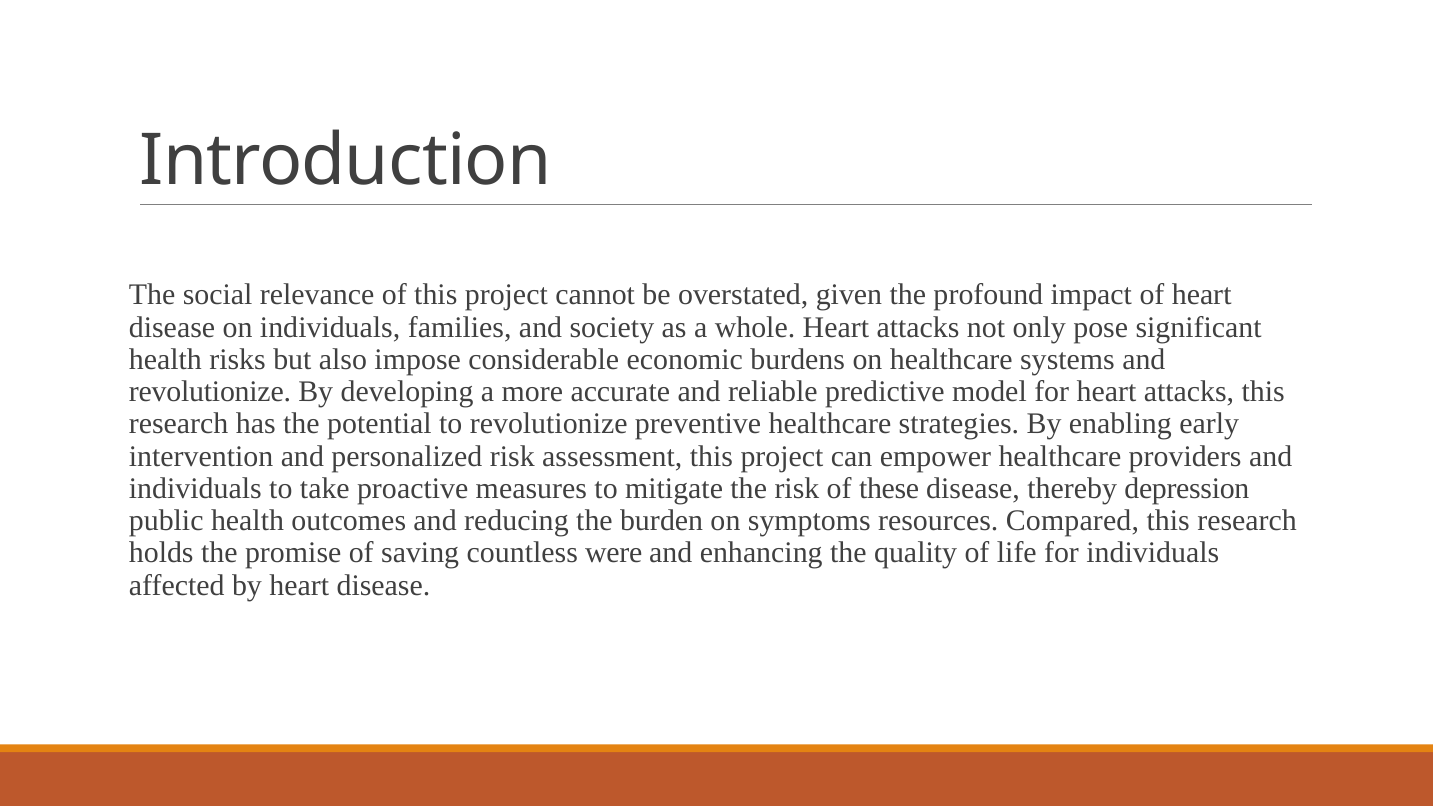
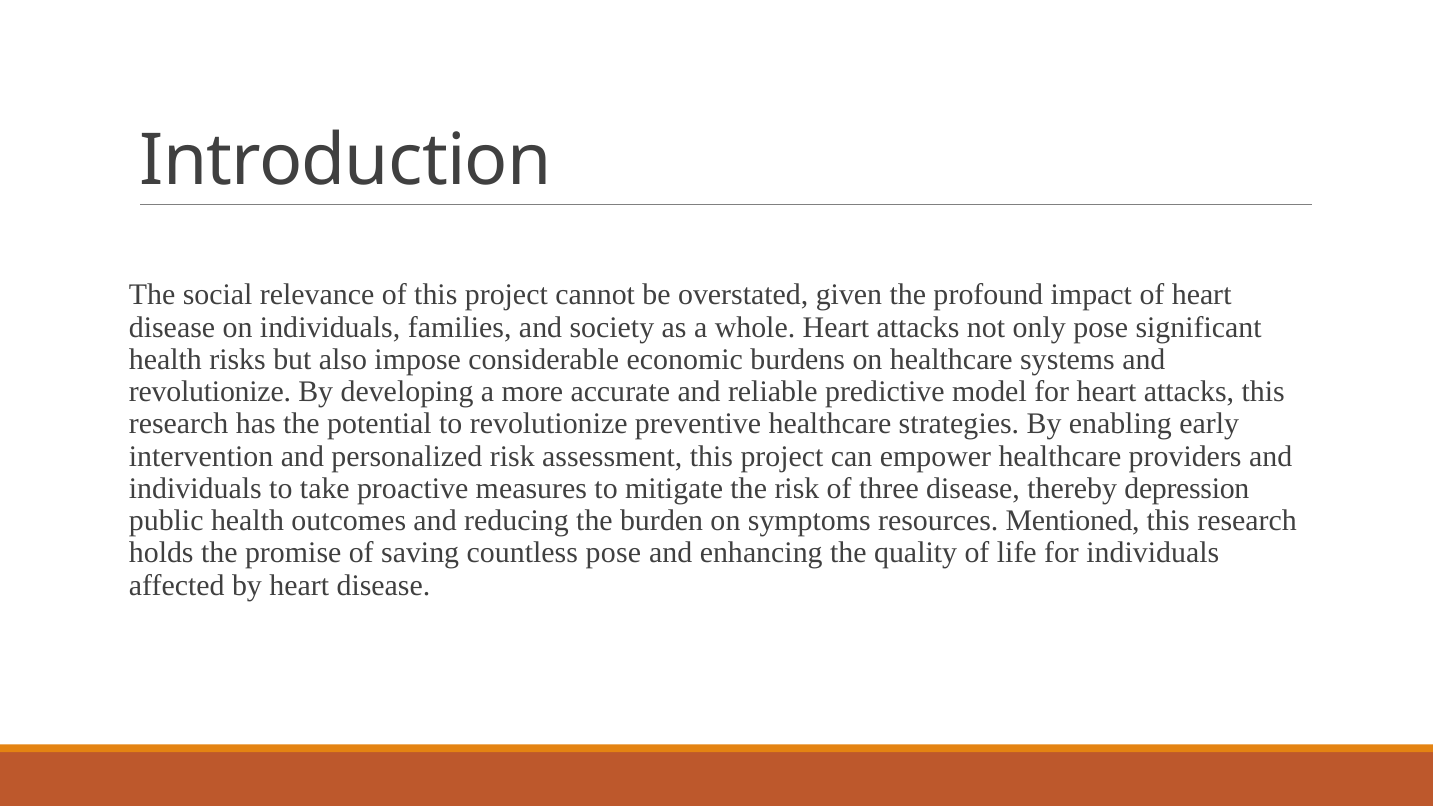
these: these -> three (889, 488)
Compared: Compared -> Mentioned (1073, 521)
countless were: were -> pose (613, 553)
